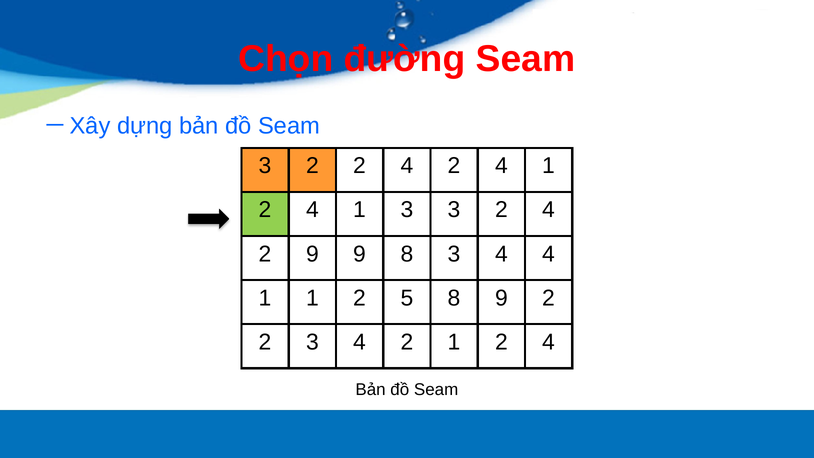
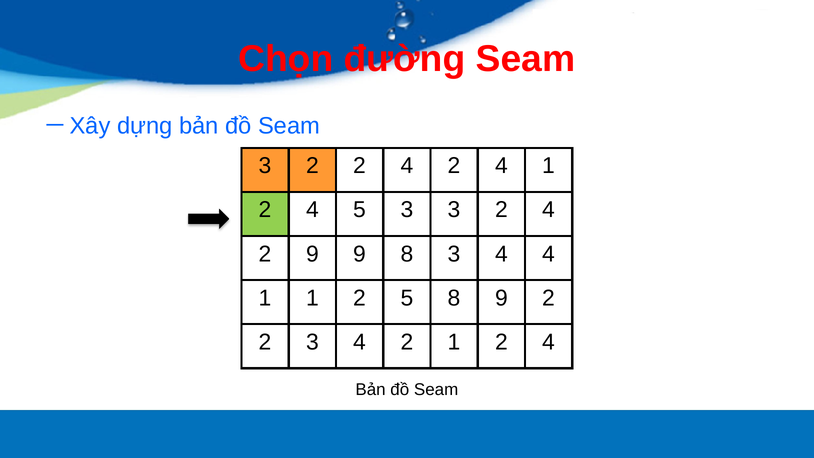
1: 1 -> 5 (360, 210)
